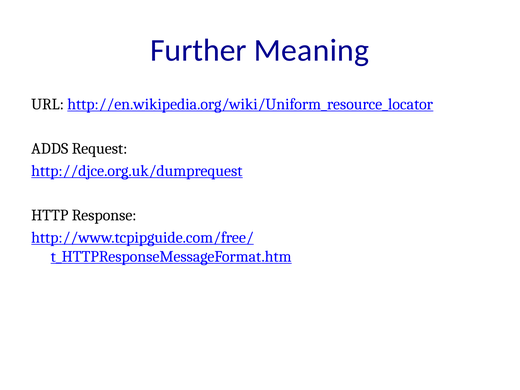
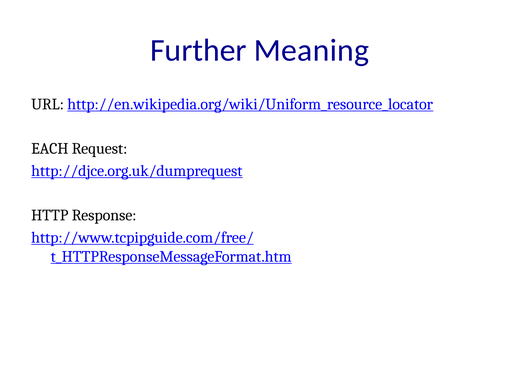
ADDS: ADDS -> EACH (50, 149)
